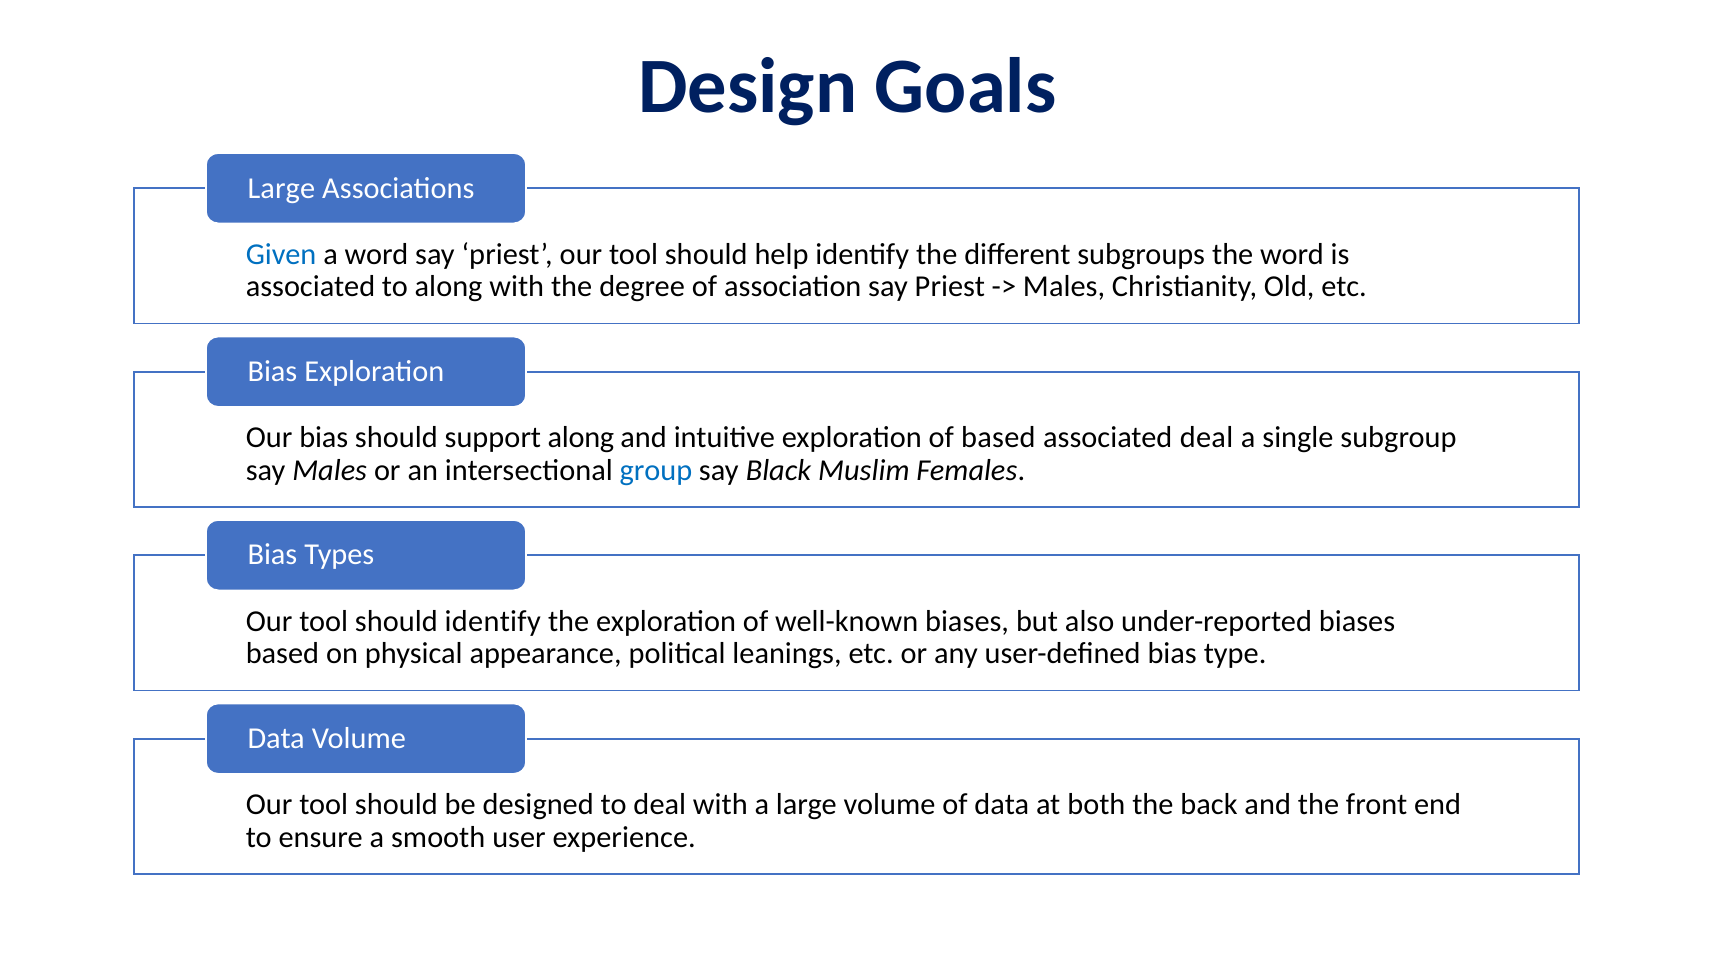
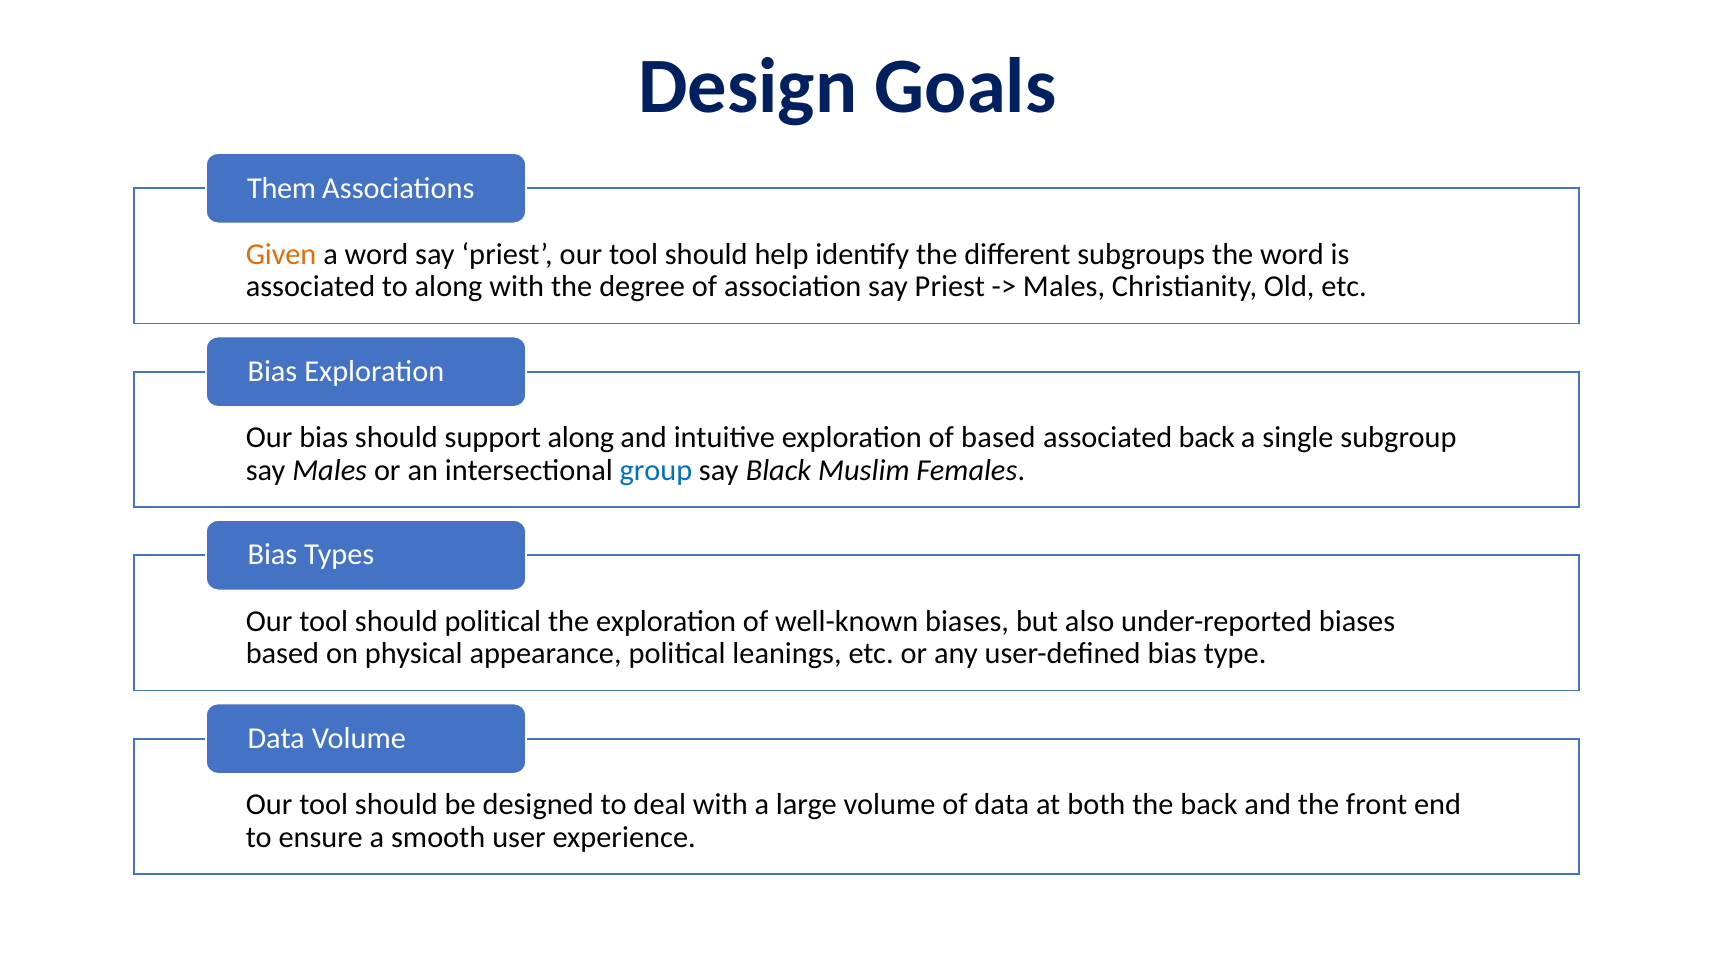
Large: Large -> Them (282, 188)
Given colour: blue -> orange (281, 254)
associated deal: deal -> back (1207, 438)
should identify: identify -> political (493, 621)
